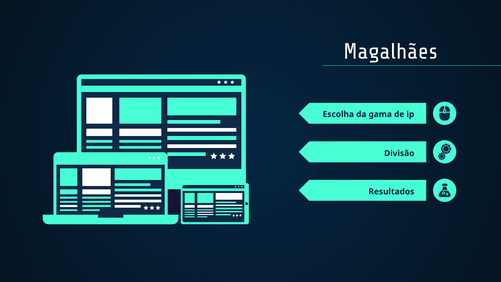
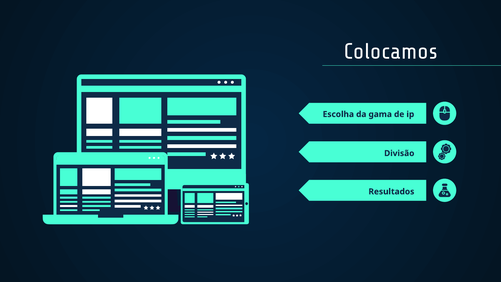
Magalhães: Magalhães -> Colocamos (391, 51)
